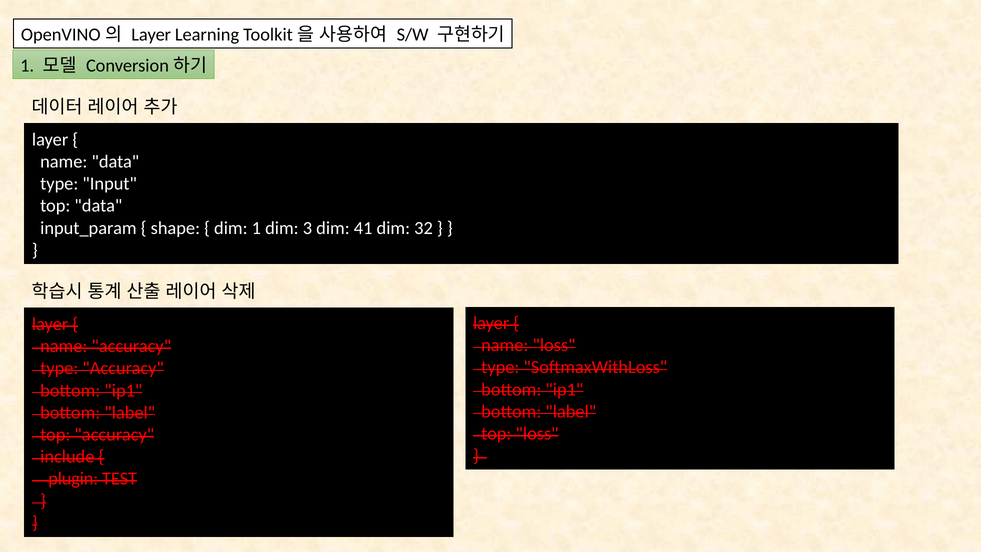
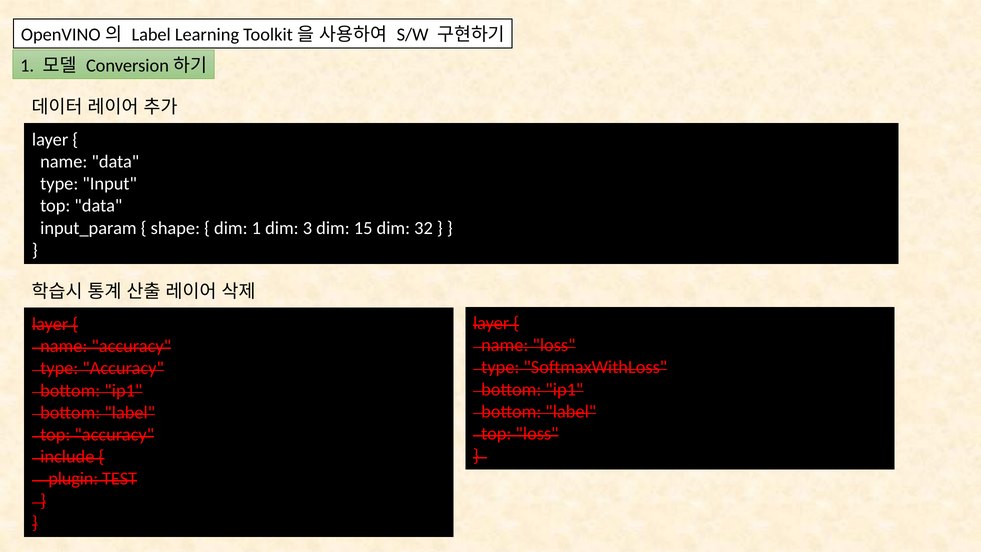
Layer: Layer -> Label (151, 35)
41: 41 -> 15 (363, 228)
